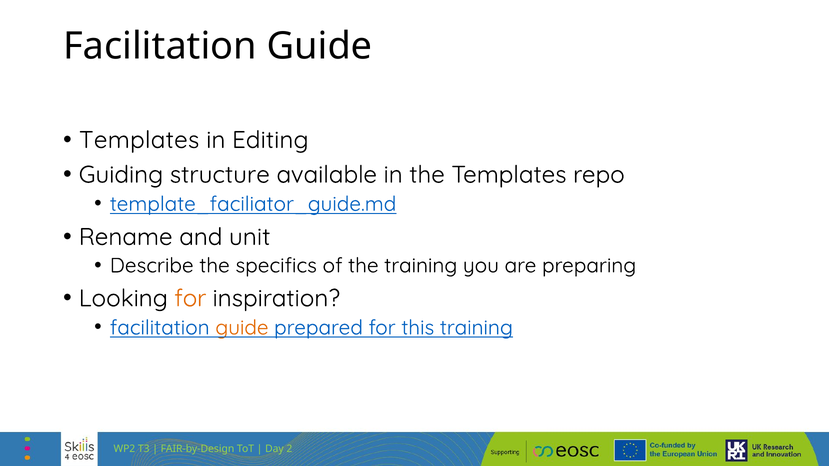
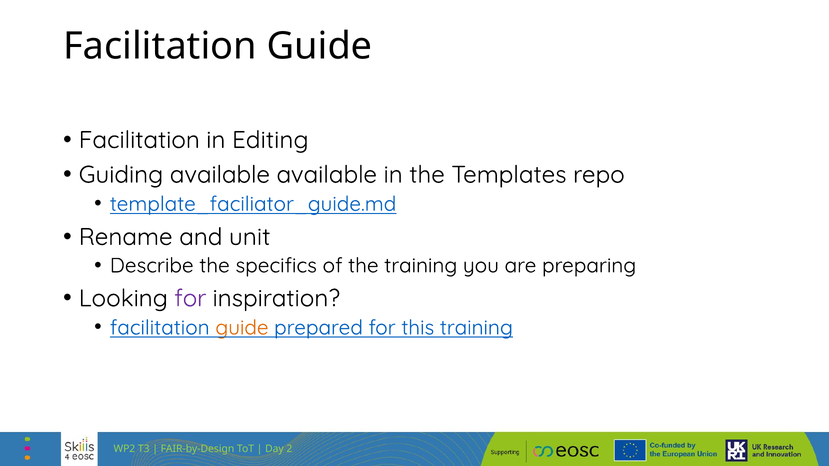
Templates: Templates -> Facilitation (139, 140)
Guiding structure: structure -> available (220, 175)
for colour: orange -> purple (190, 299)
